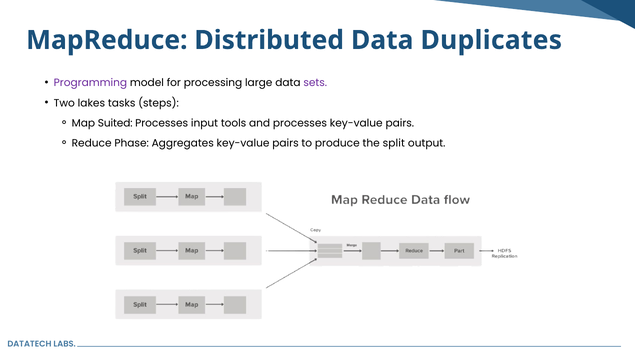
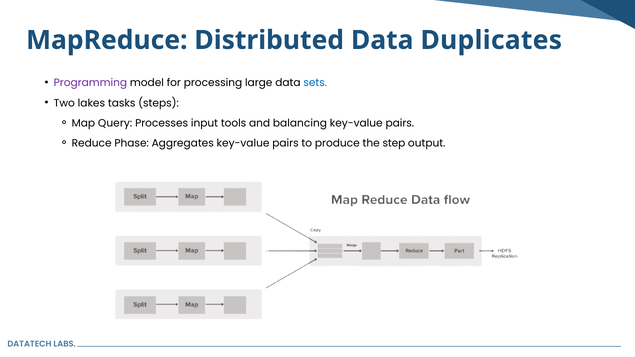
sets colour: purple -> blue (315, 83)
Suited: Suited -> Query (115, 123)
and processes: processes -> balancing (300, 123)
split: split -> step (394, 143)
